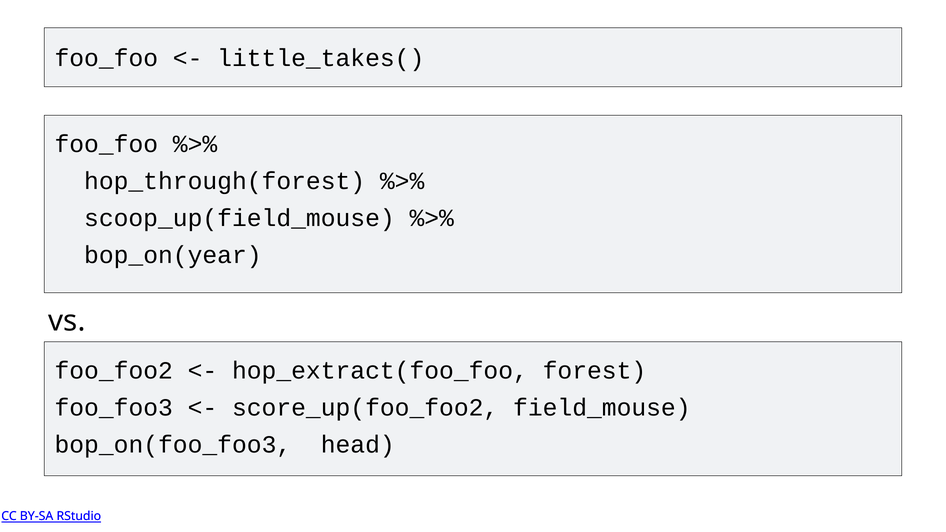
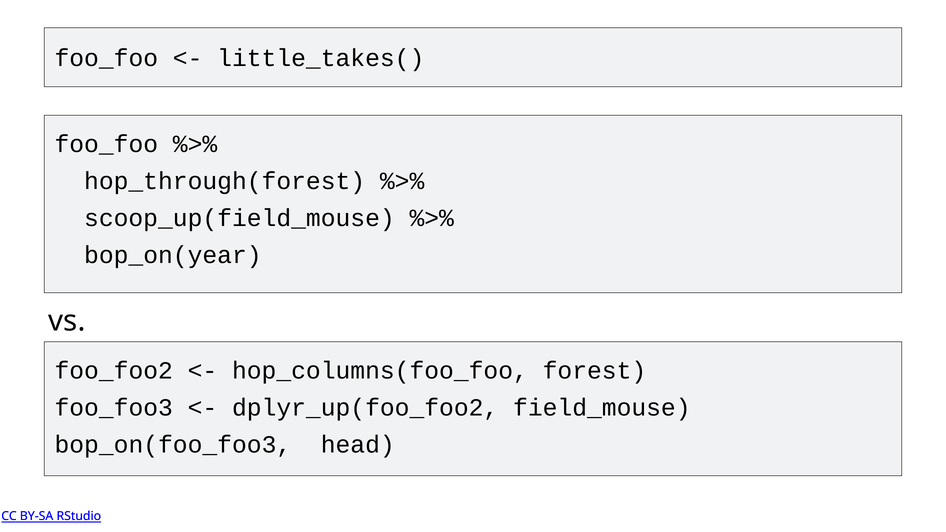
hop_extract(foo_foo: hop_extract(foo_foo -> hop_columns(foo_foo (380, 371)
score_up(foo_foo2: score_up(foo_foo2 -> dplyr_up(foo_foo2 (365, 408)
